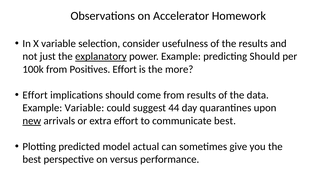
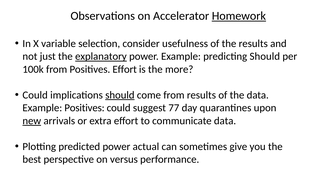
Homework underline: none -> present (239, 16)
Effort: Effort -> Could (35, 95)
should underline: none -> present (120, 95)
Example Variable: Variable -> Positives (85, 108)
44: 44 -> 77 (174, 108)
communicate best: best -> data (225, 121)
predicted model: model -> power (116, 147)
